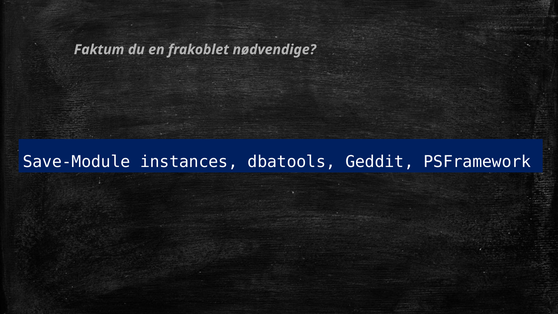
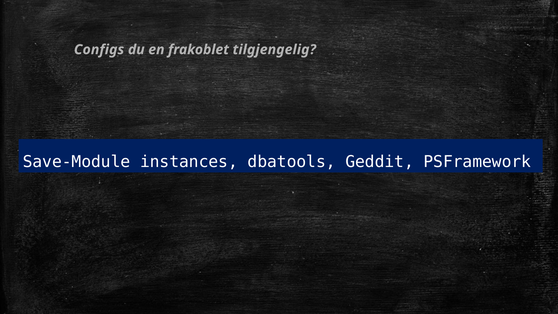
Faktum: Faktum -> Configs (99, 50)
nødvendige: nødvendige -> tilgjengelig (274, 50)
